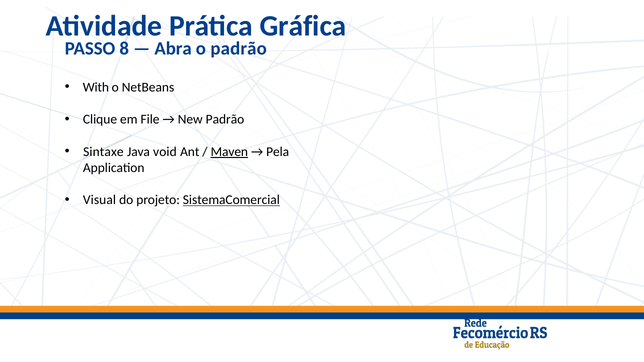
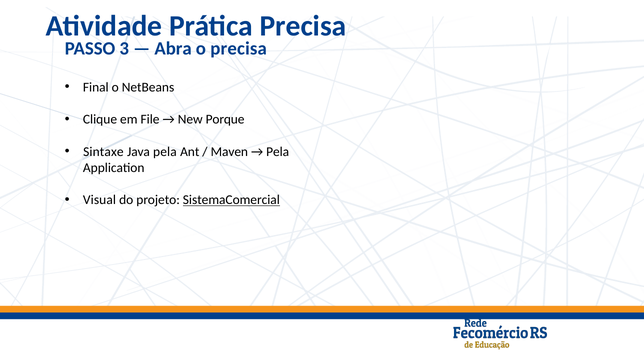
Prática Gráfica: Gráfica -> Precisa (303, 26)
8: 8 -> 3 (124, 49)
o padrão: padrão -> precisa (239, 49)
With: With -> Final (96, 87)
New Padrão: Padrão -> Porque (225, 120)
Java void: void -> pela (165, 152)
Maven underline: present -> none (229, 152)
